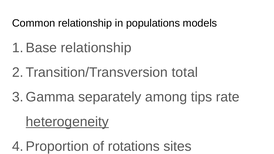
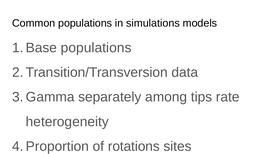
Common relationship: relationship -> populations (85, 23)
populations: populations -> simulations (153, 23)
relationship: relationship -> populations (96, 48)
total: total -> data (185, 72)
heterogeneity underline: present -> none (67, 122)
